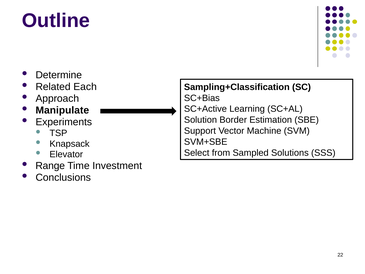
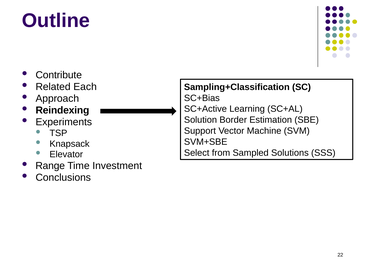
Determine: Determine -> Contribute (59, 75)
Manipulate: Manipulate -> Reindexing (62, 110)
